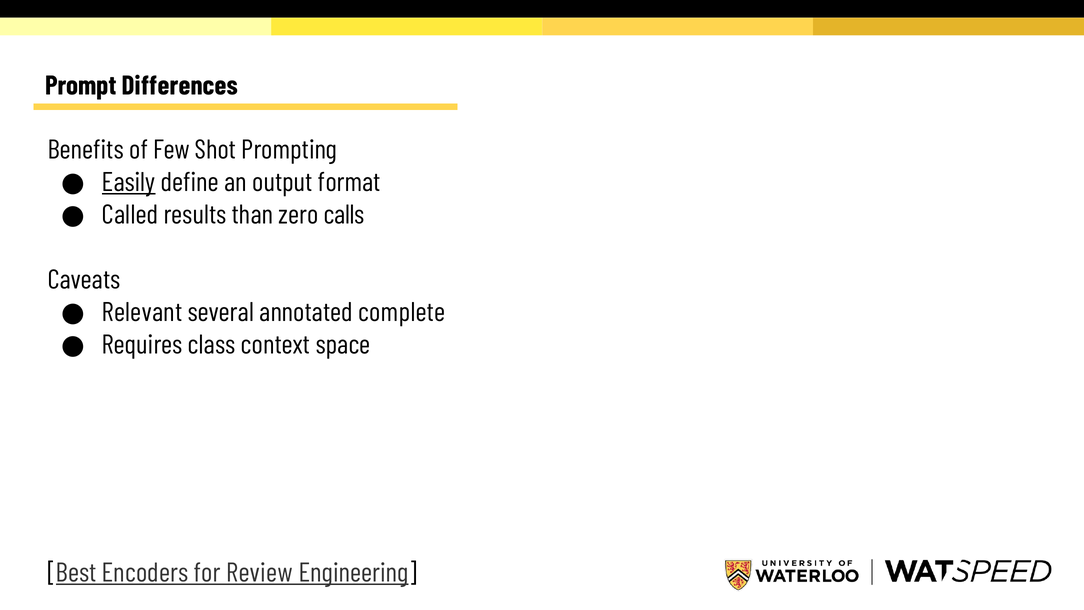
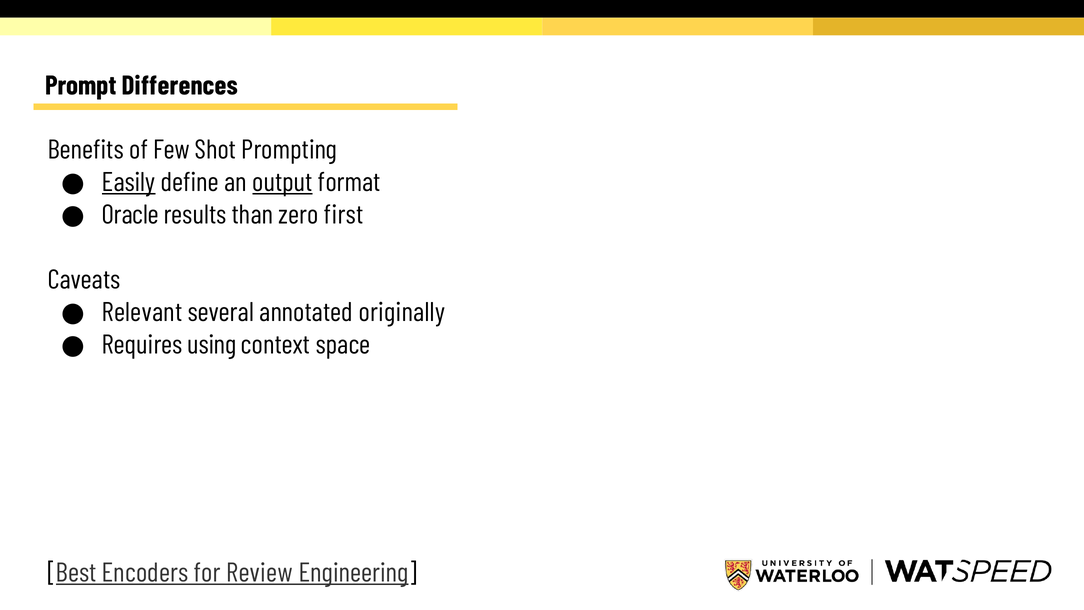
output underline: none -> present (282, 182)
Called: Called -> Oracle (130, 215)
calls: calls -> first (344, 215)
complete: complete -> originally (402, 312)
class: class -> using (212, 345)
